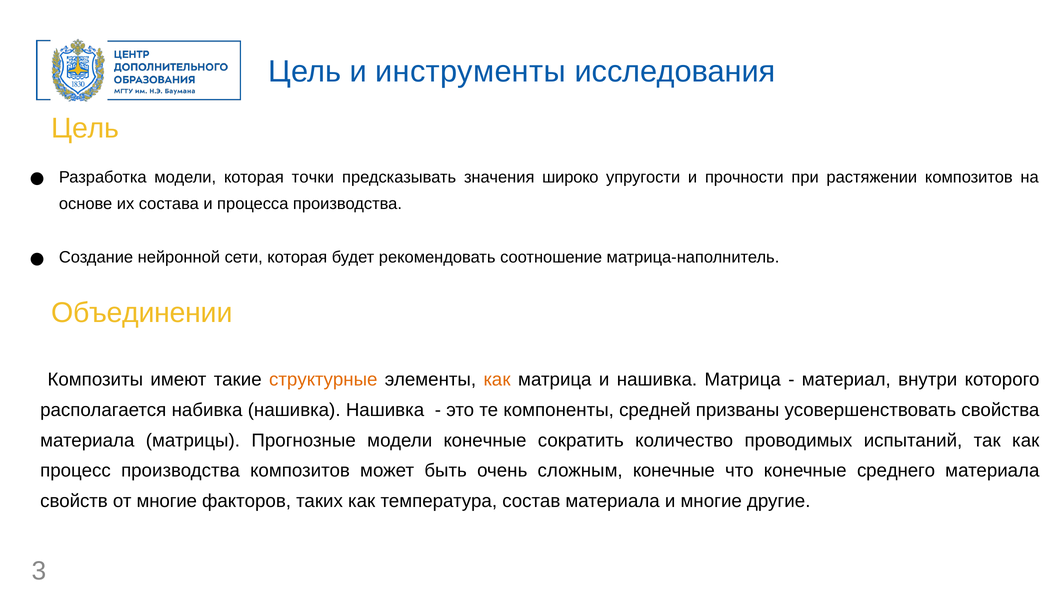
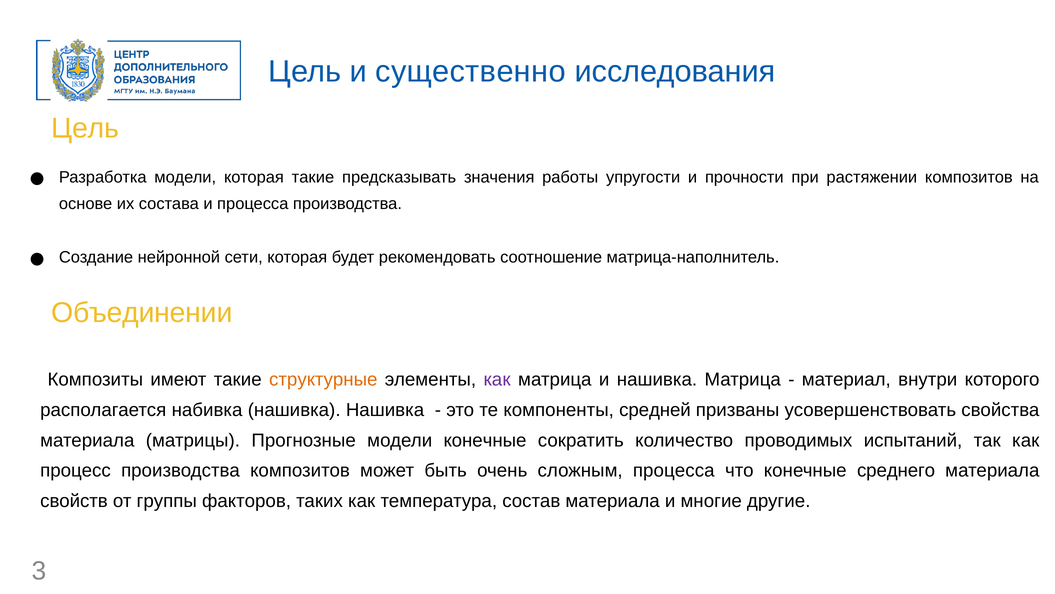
инструменты: инструменты -> существенно (470, 72)
которая точки: точки -> такие (313, 177)
широко: широко -> работы (570, 177)
как colour: orange -> purple (497, 379)
сложным конечные: конечные -> процесса (674, 470)
от многие: многие -> группы (167, 501)
